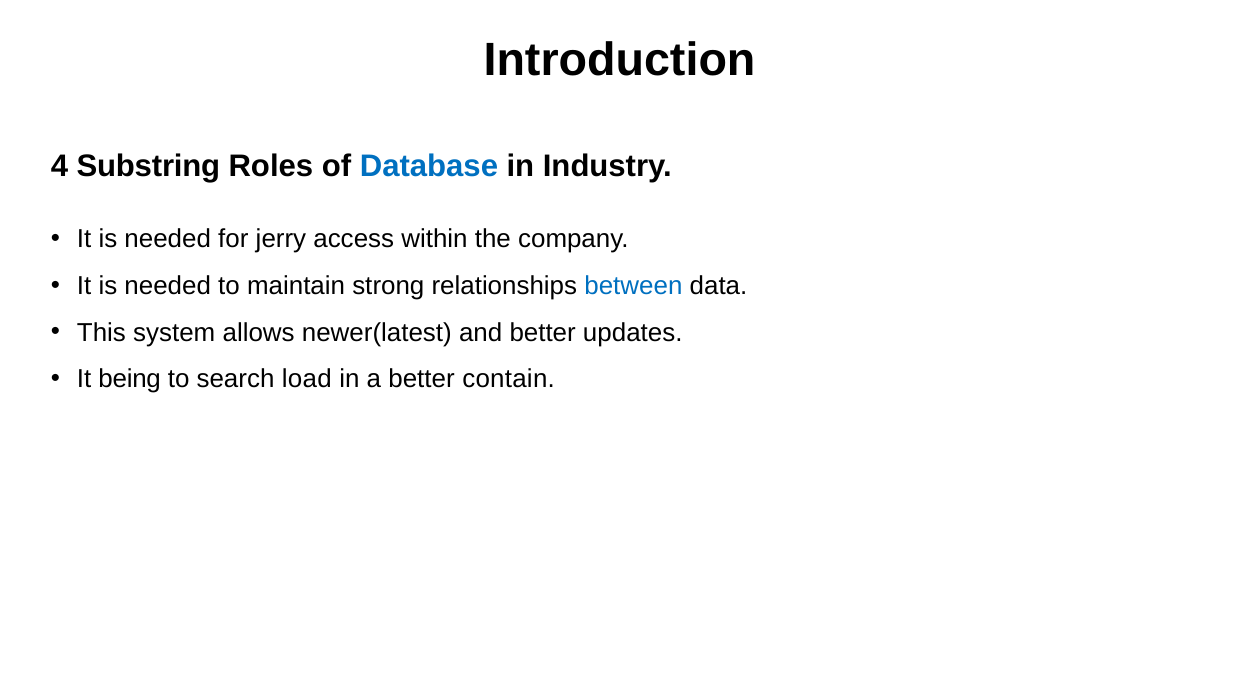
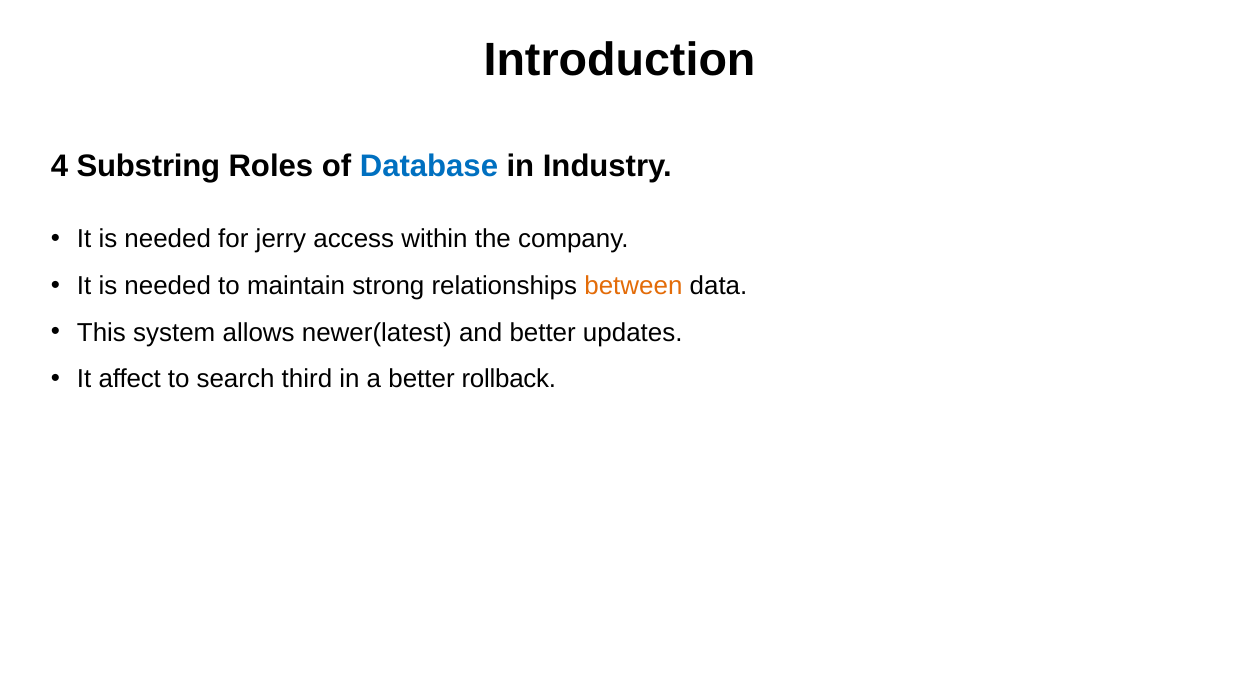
between colour: blue -> orange (633, 286)
being: being -> affect (130, 379)
load: load -> third (307, 379)
contain: contain -> rollback (509, 379)
